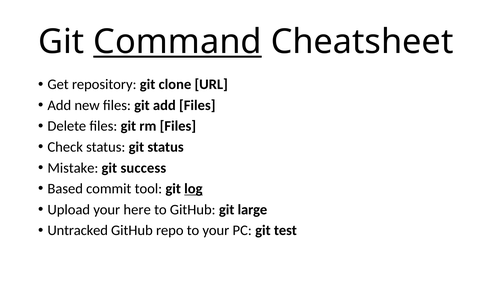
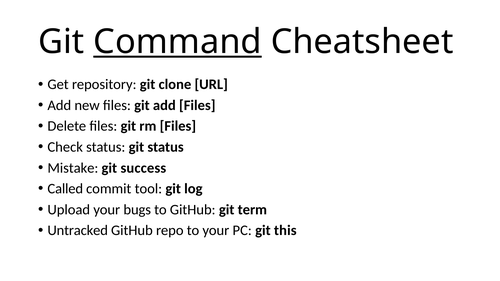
Based: Based -> Called (65, 189)
log underline: present -> none (193, 189)
here: here -> bugs (137, 210)
large: large -> term (252, 210)
test: test -> this (285, 231)
